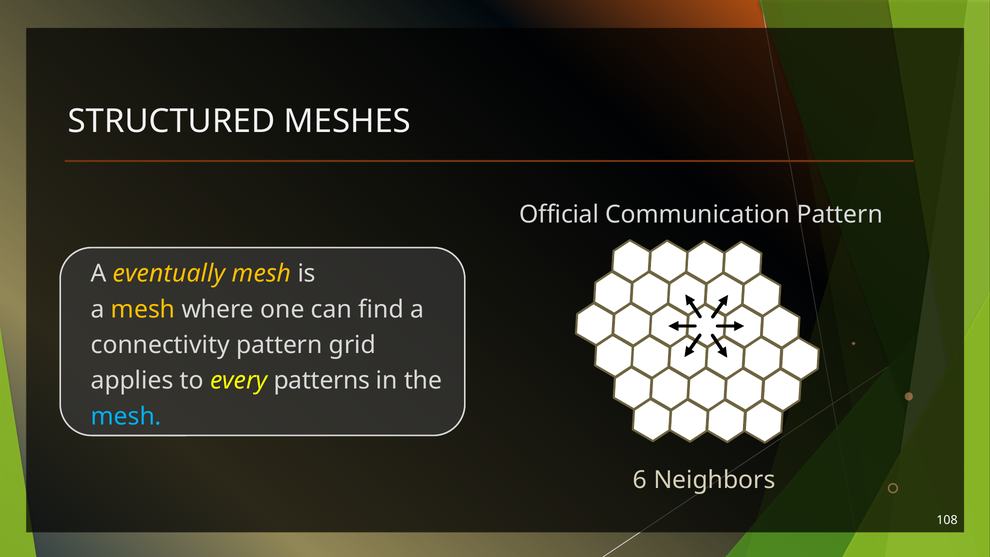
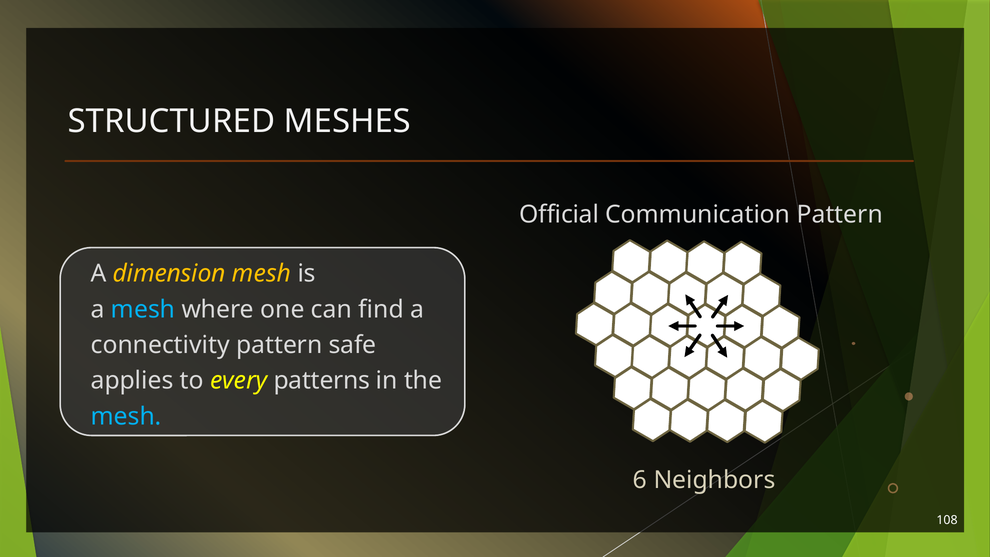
eventually: eventually -> dimension (169, 274)
mesh colour: yellow -> light blue (143, 309)
grid: grid -> safe (353, 345)
